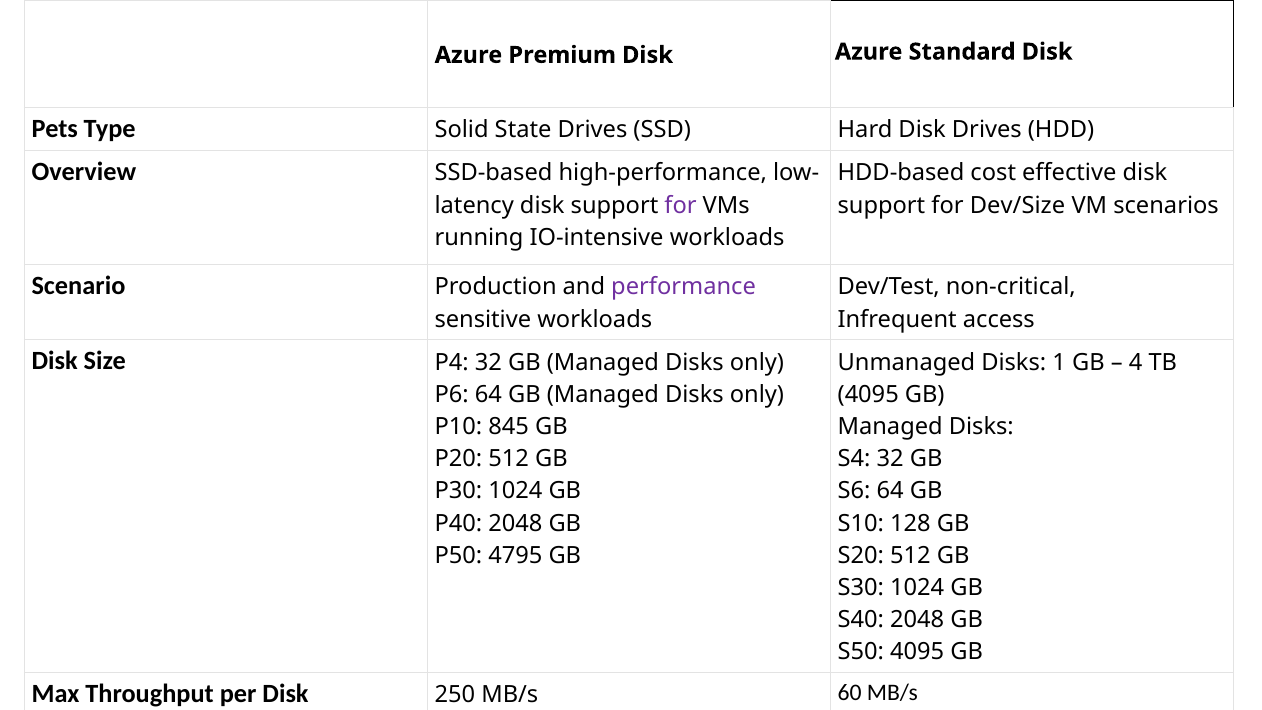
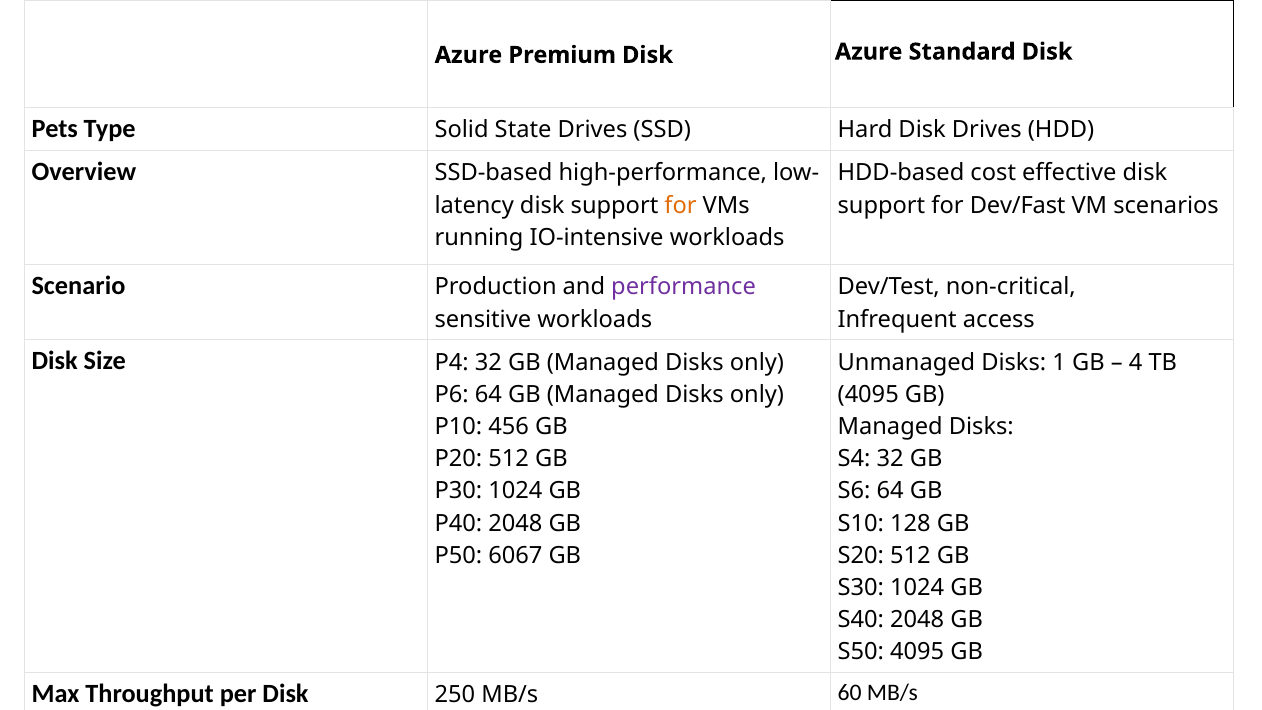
for colour: purple -> orange (681, 205)
Dev/Size: Dev/Size -> Dev/Fast (1018, 205)
845: 845 -> 456 (509, 427)
4795: 4795 -> 6067 (515, 555)
